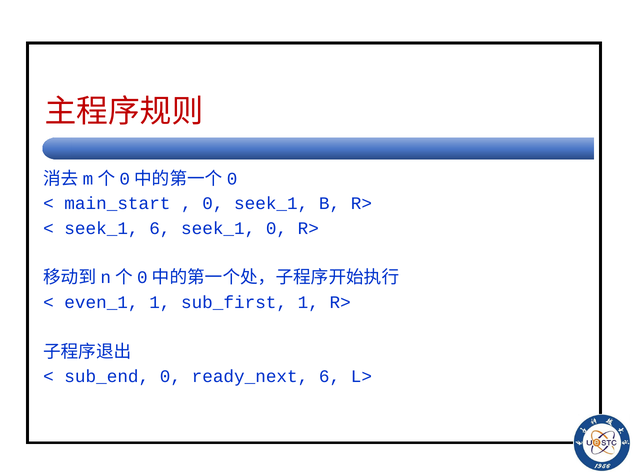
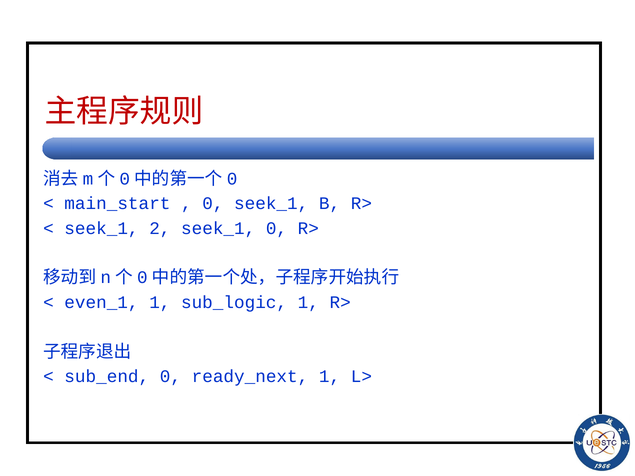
seek_1 6: 6 -> 2 (160, 228)
sub_first: sub_first -> sub_logic (234, 303)
ready_next 6: 6 -> 1 (330, 377)
